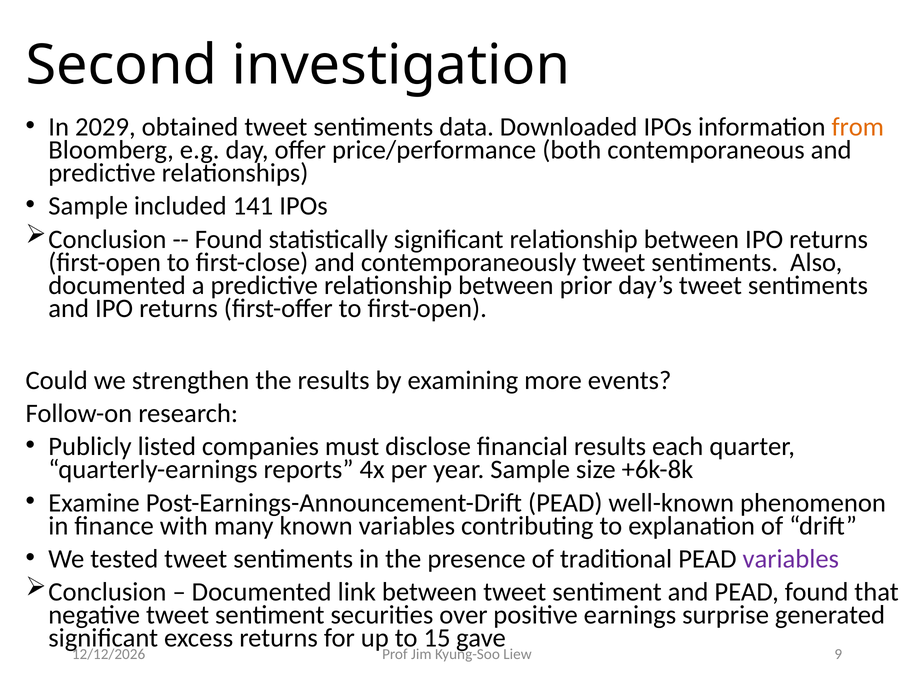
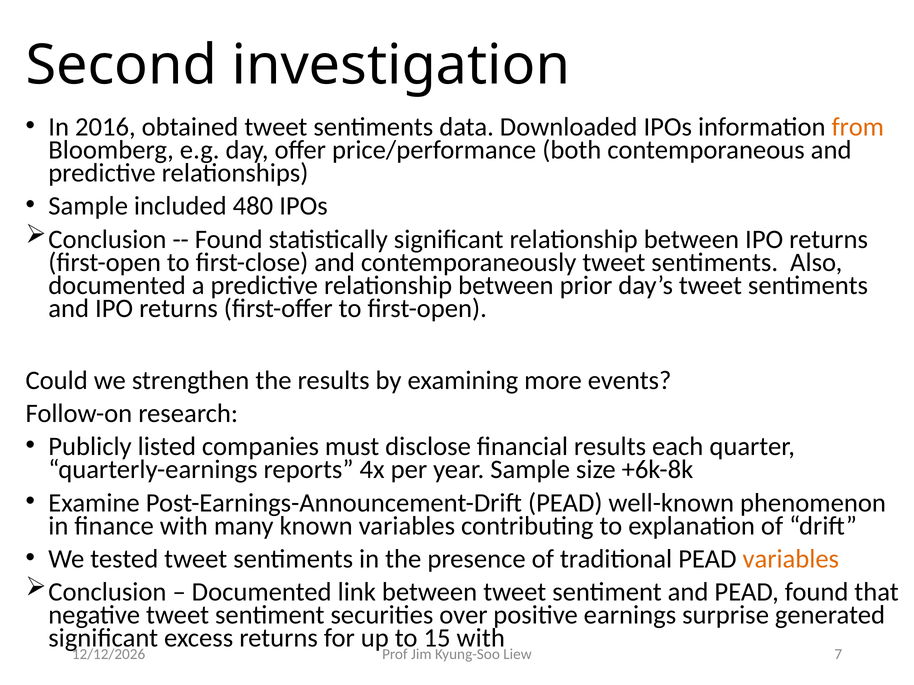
2029: 2029 -> 2016 (105, 127)
141: 141 -> 480 (253, 206)
variables colour: purple -> orange (791, 559)
15 gave: gave -> with (481, 639)
9: 9 -> 7 (838, 654)
